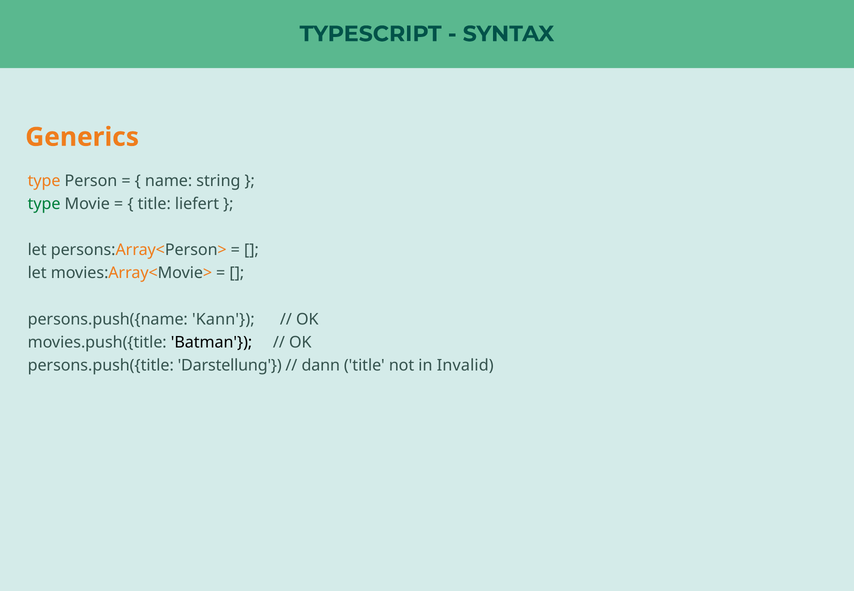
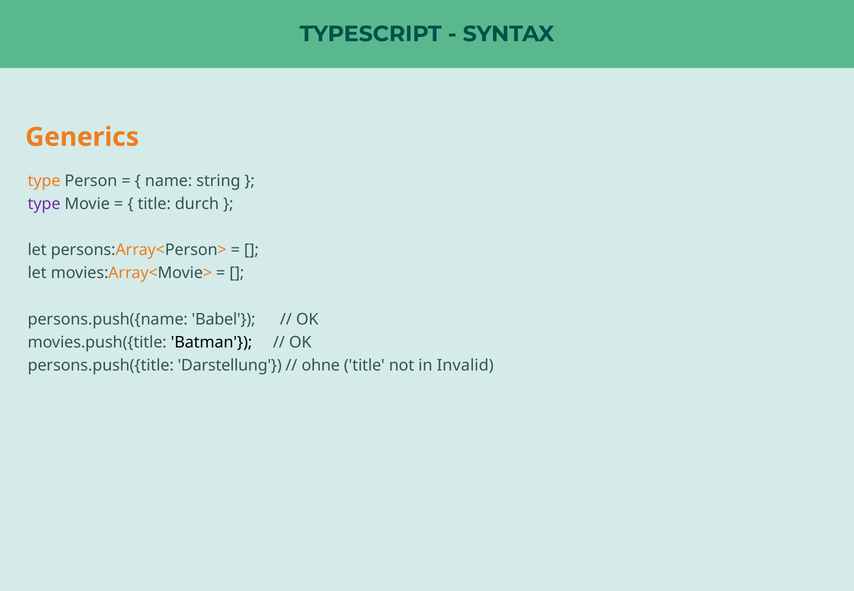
type colour: green -> purple (44, 204)
liefert: liefert -> durch (197, 204)
Kann: Kann -> Babel (224, 319)
dann: dann -> ohne (321, 366)
